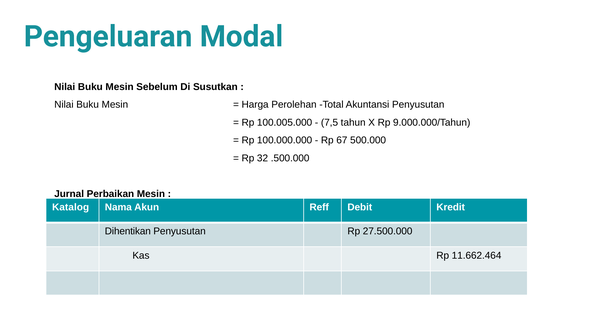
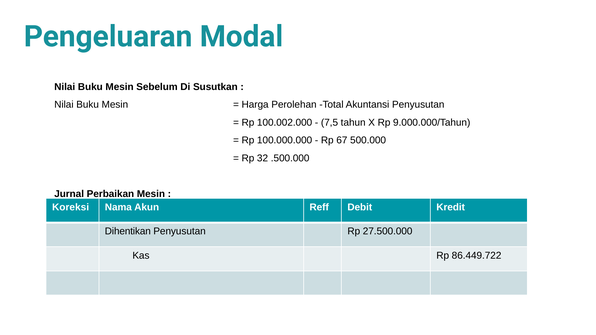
100.005.000: 100.005.000 -> 100.002.000 (285, 123)
Katalog: Katalog -> Koreksi (71, 207)
11.662.464: 11.662.464 -> 86.449.722 (477, 256)
